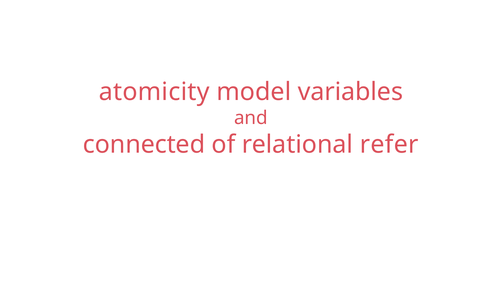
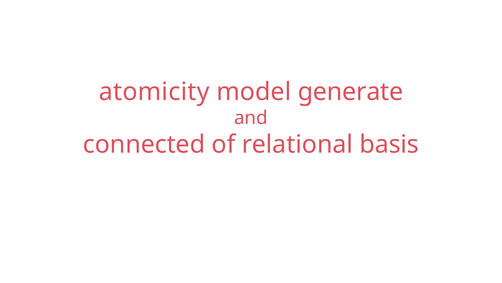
variables: variables -> generate (350, 92)
refer: refer -> basis (389, 144)
